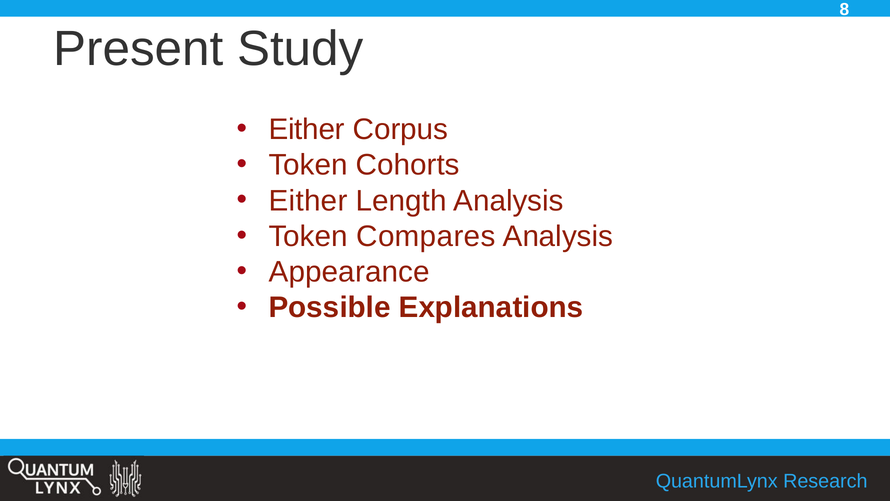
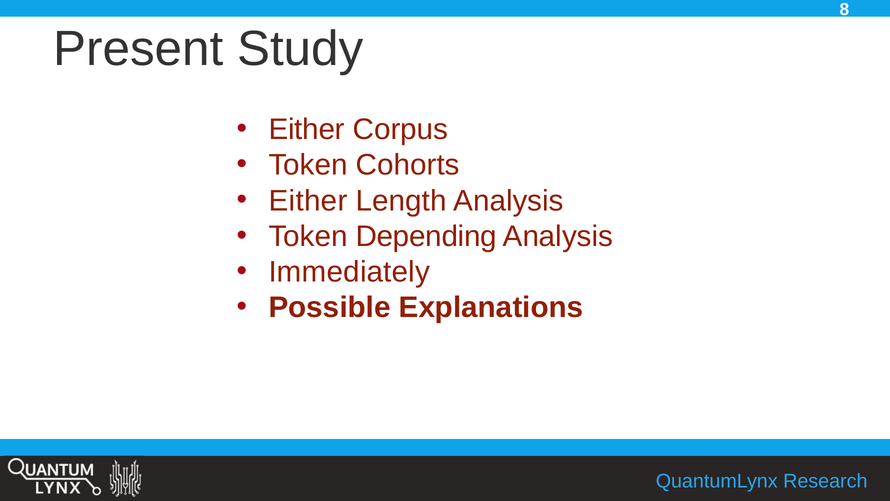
Compares: Compares -> Depending (426, 236)
Appearance: Appearance -> Immediately (349, 272)
